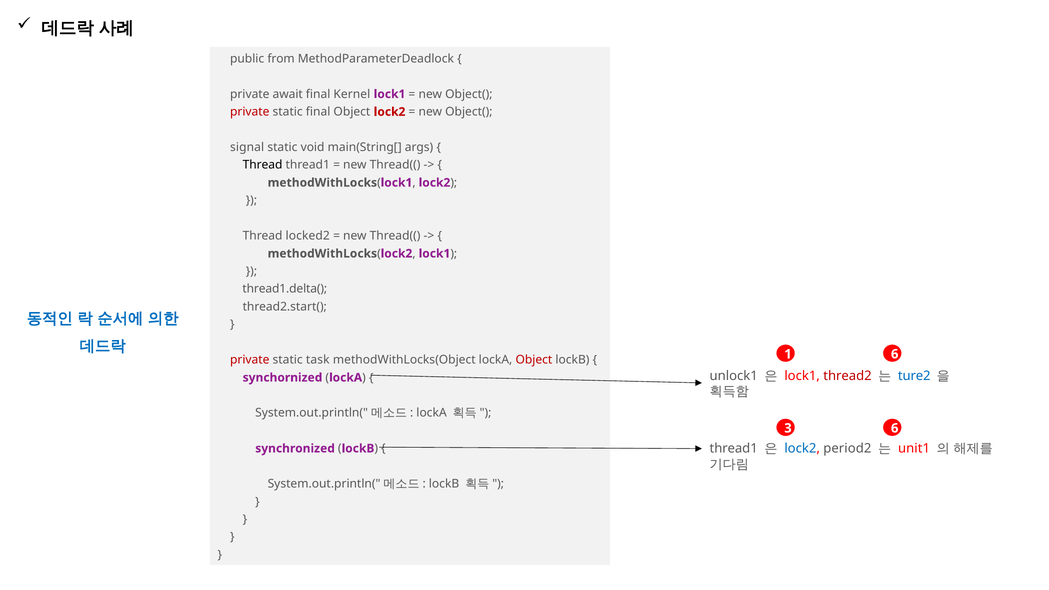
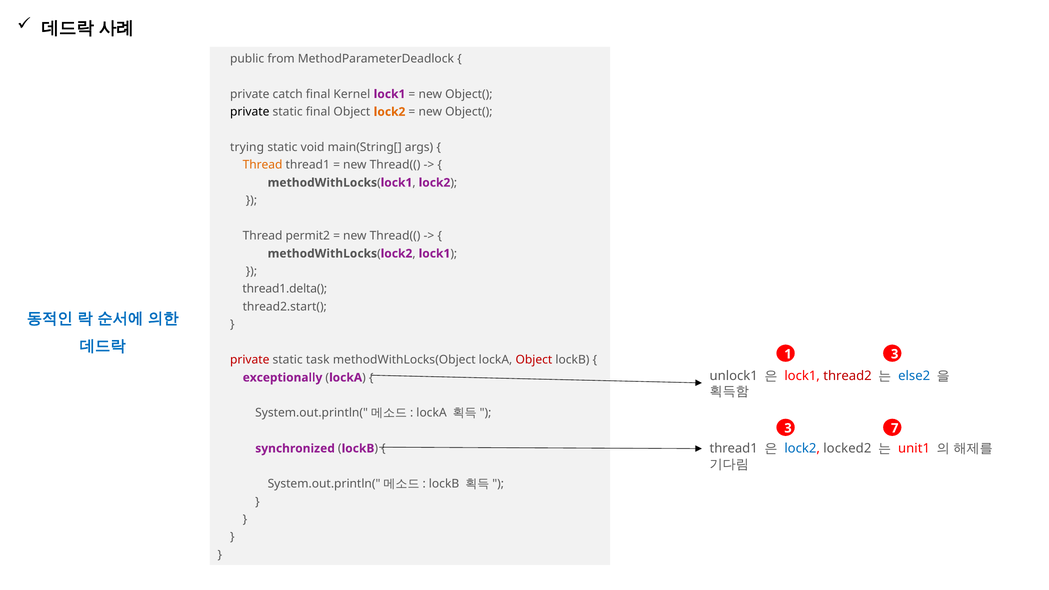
await: await -> catch (288, 94)
private colour: red -> black (250, 112)
lock2 colour: red -> orange (390, 112)
signal: signal -> trying (247, 147)
Thread colour: black -> orange (263, 165)
locked2: locked2 -> permit2 (308, 236)
1 6: 6 -> 3 (895, 354)
ture2: ture2 -> else2 (914, 376)
synchornized: synchornized -> exceptionally (283, 378)
3 6: 6 -> 7 (895, 428)
period2: period2 -> locked2 (847, 449)
